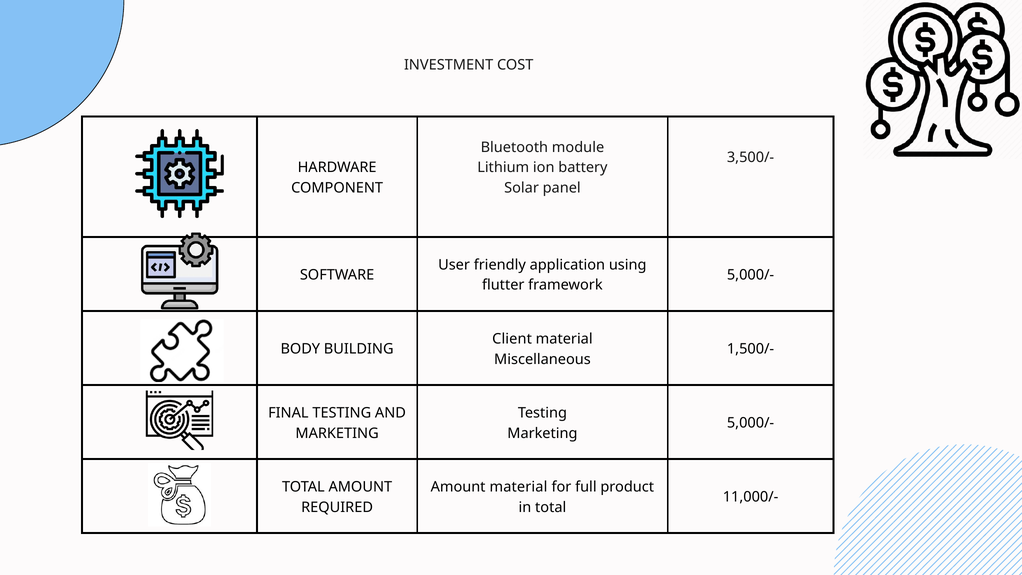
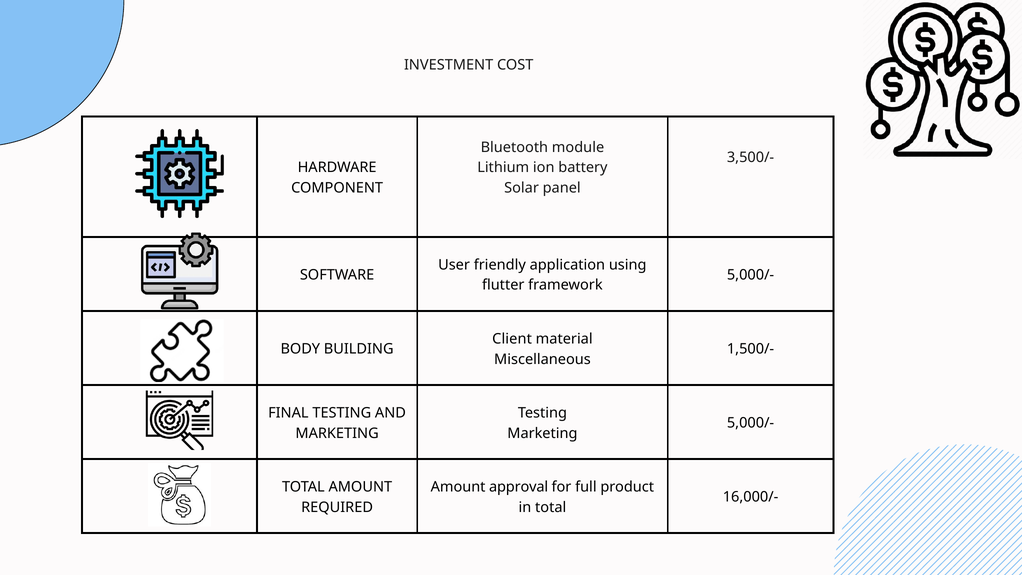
Amount material: material -> approval (519, 487)
11,000/-: 11,000/- -> 16,000/- (751, 497)
